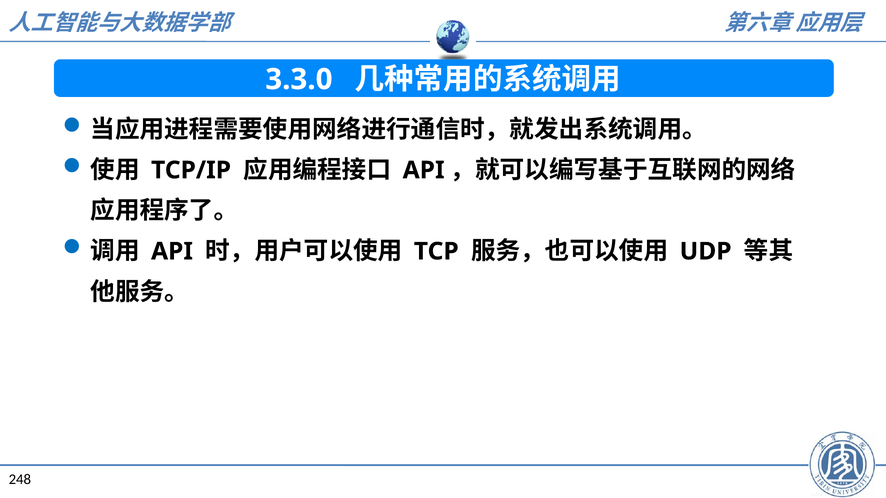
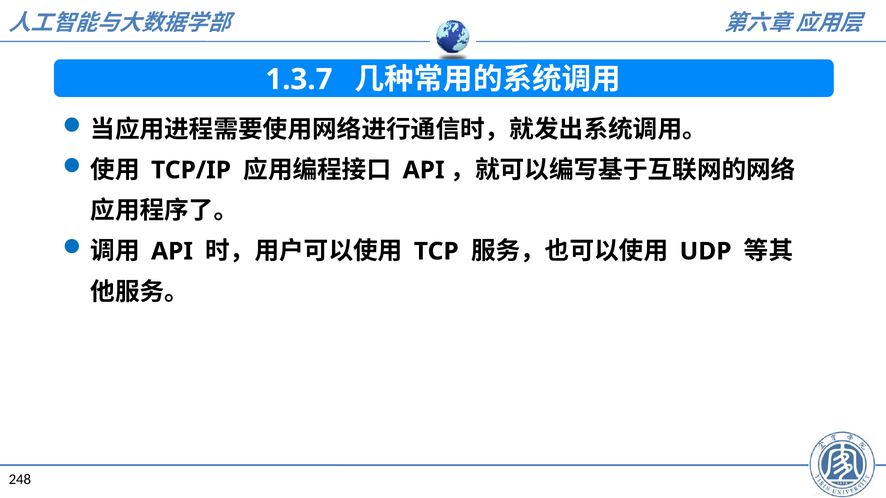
3.3.0: 3.3.0 -> 1.3.7 (299, 79)
